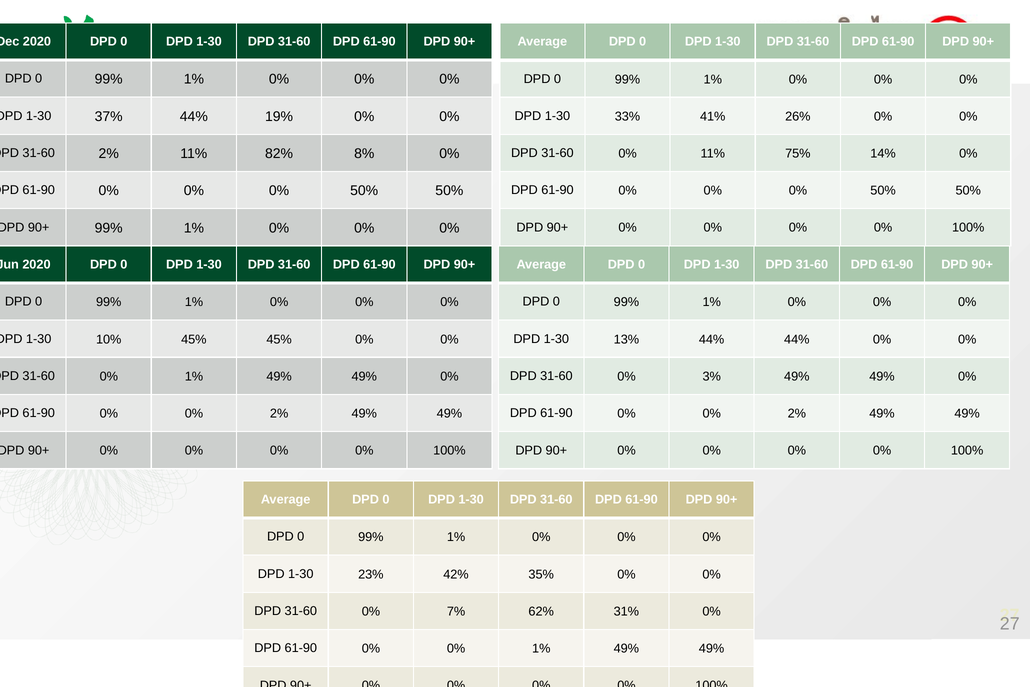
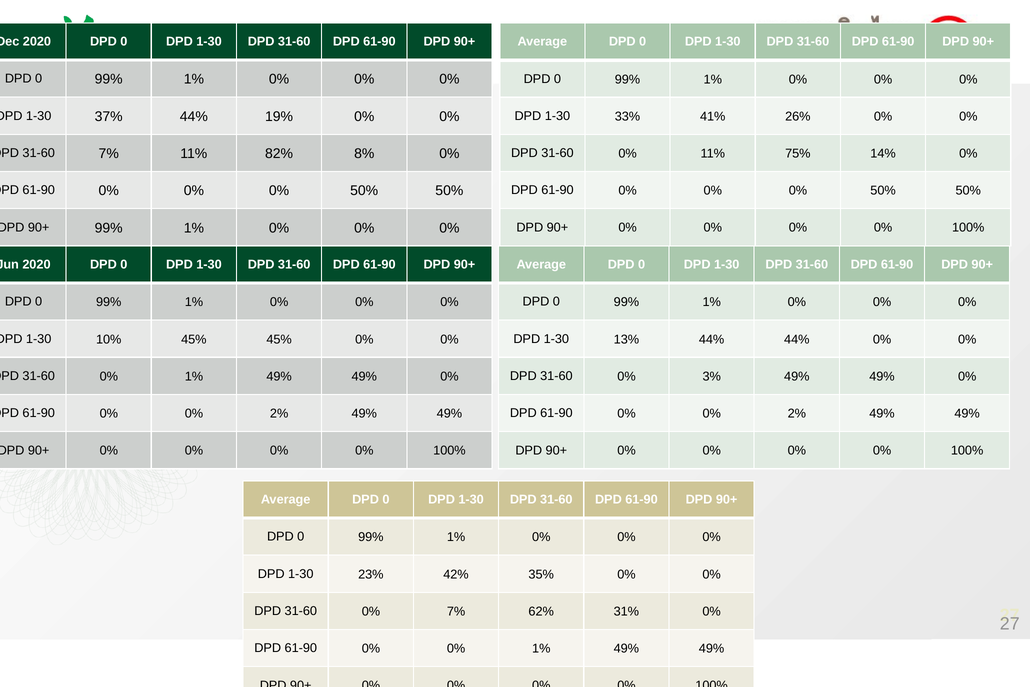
31-60 2%: 2% -> 7% (109, 154)
